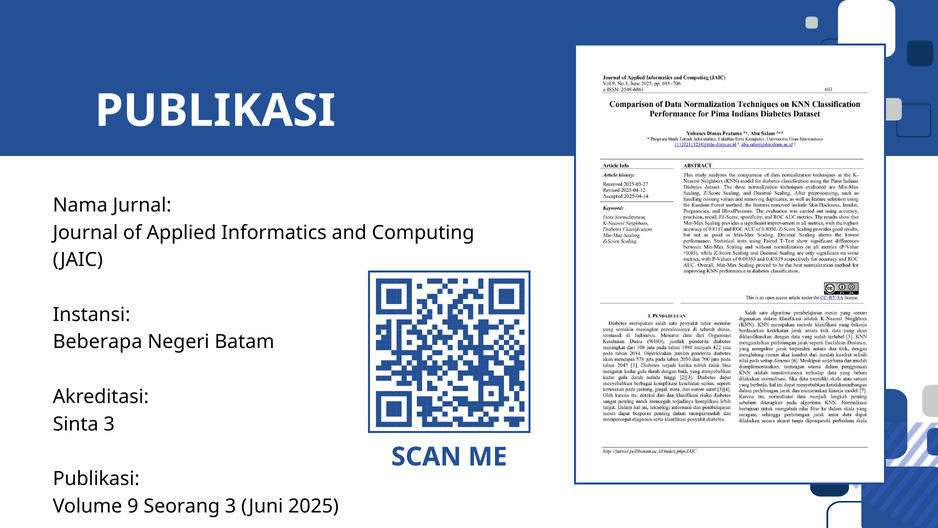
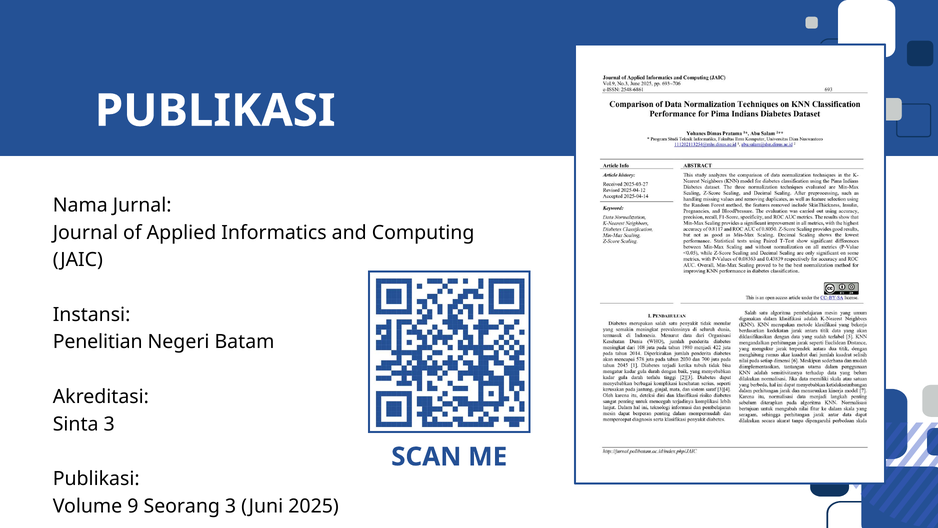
Beberapa: Beberapa -> Penelitian (98, 342)
